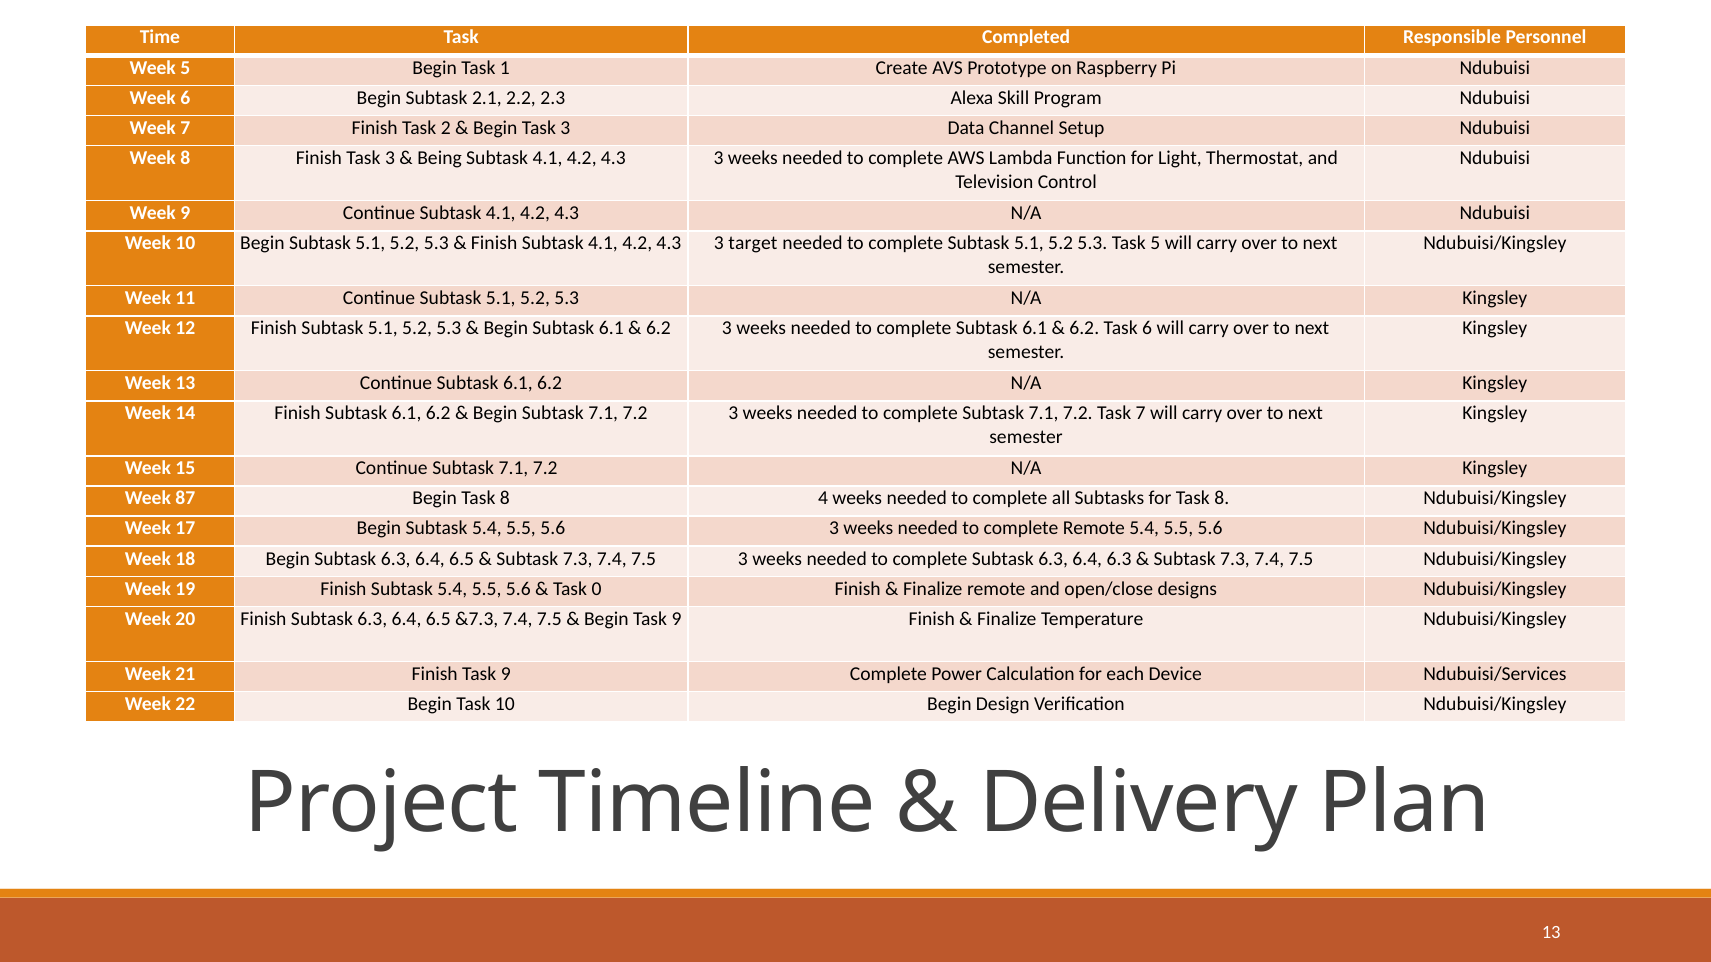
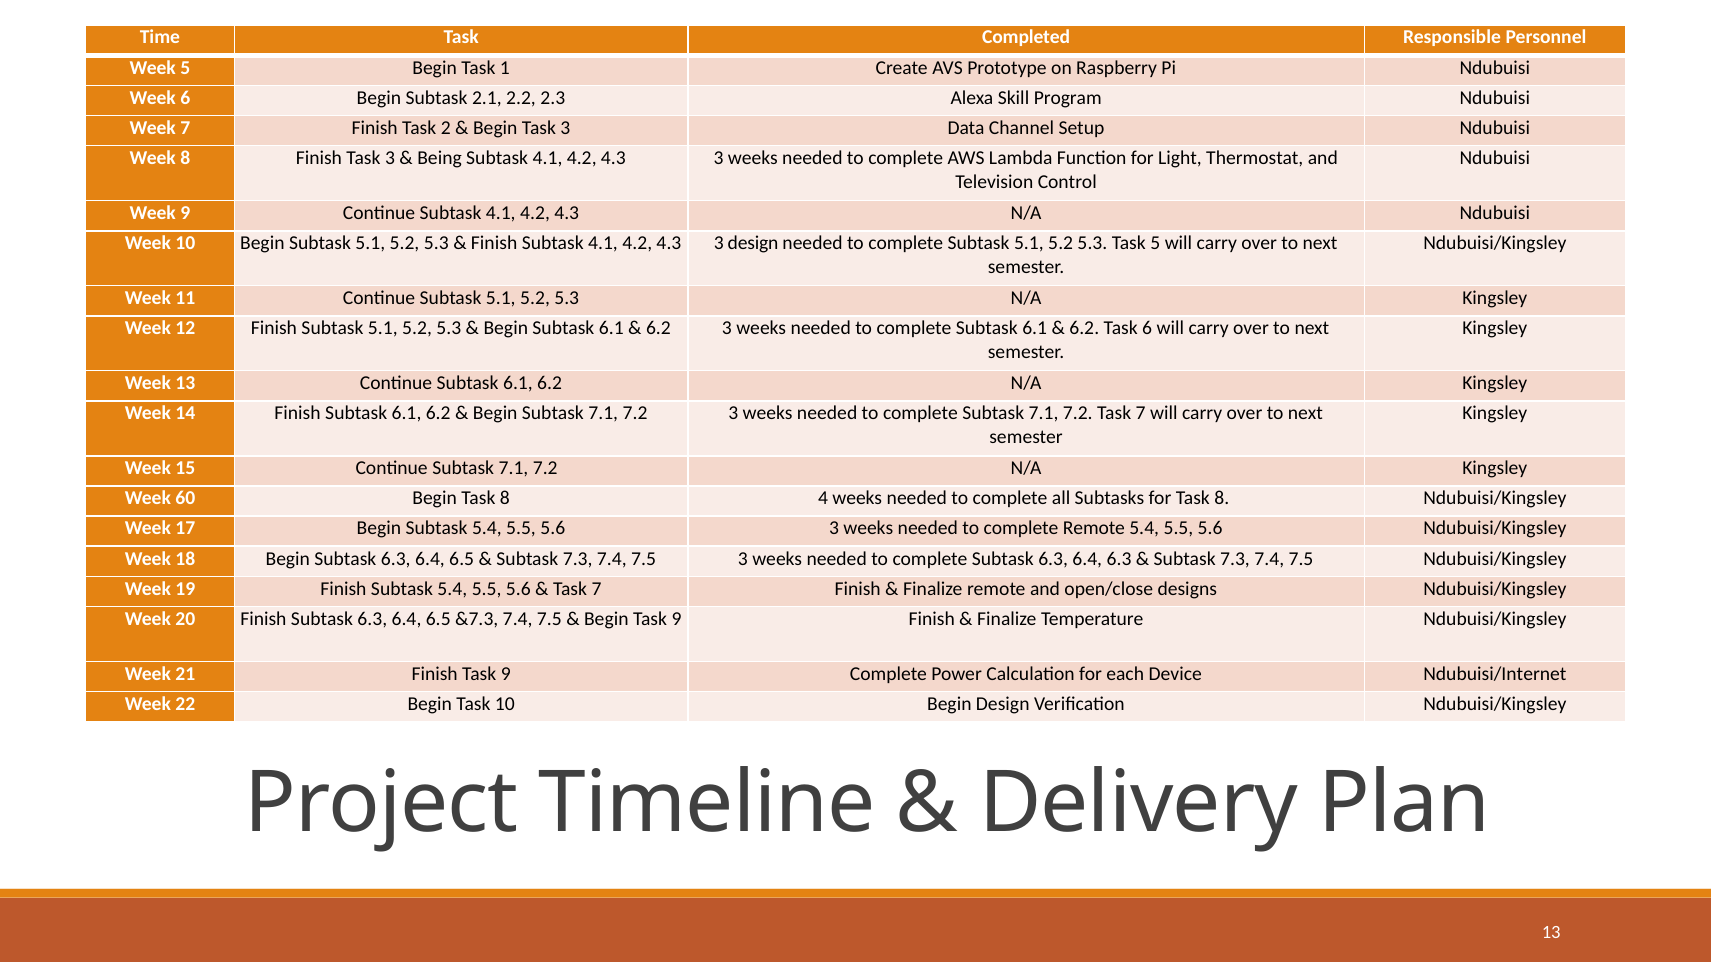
3 target: target -> design (753, 243)
87: 87 -> 60 (185, 498)
0: 0 -> 7 (596, 589)
Ndubuisi/Services: Ndubuisi/Services -> Ndubuisi/Internet (1495, 674)
